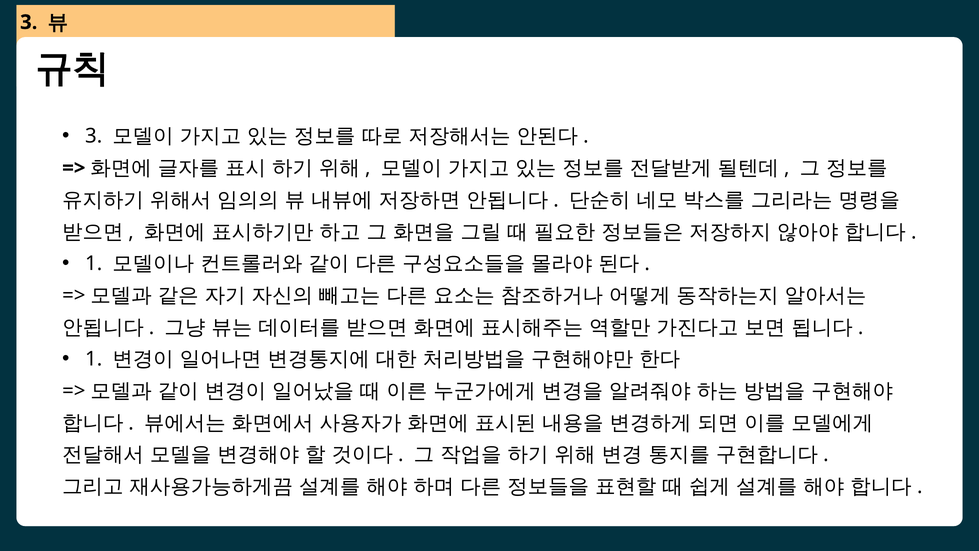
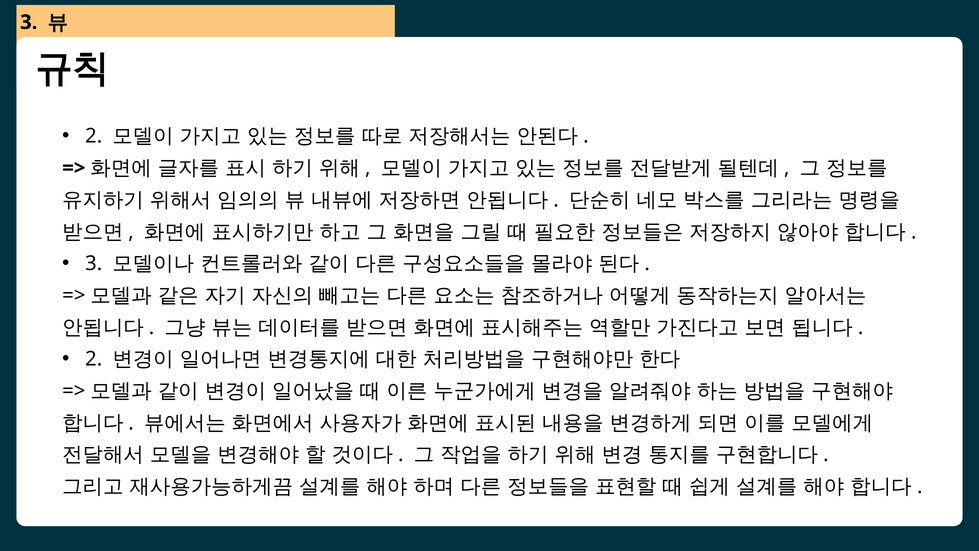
3: 3 -> 2 (94, 136)
1: 1 -> 3 (94, 263)
1: 1 -> 2 (94, 359)
